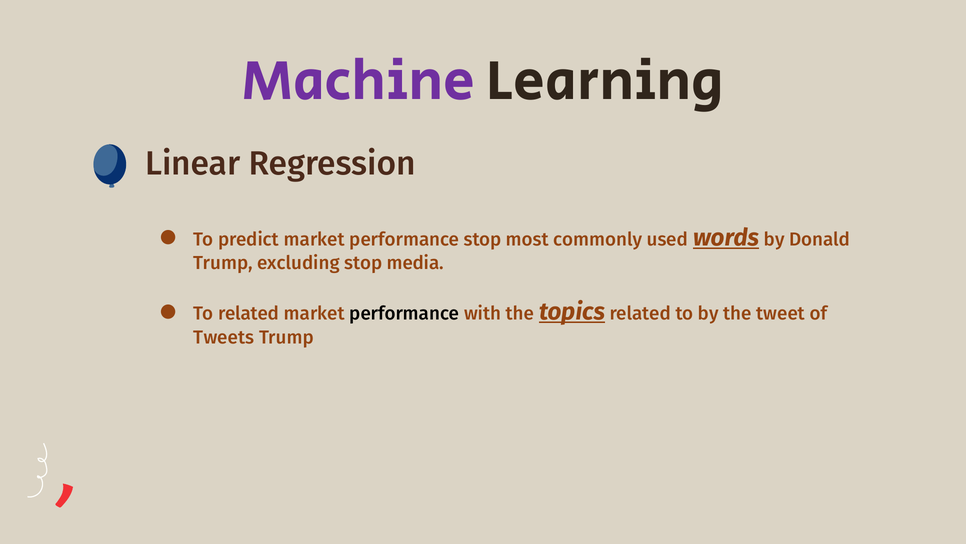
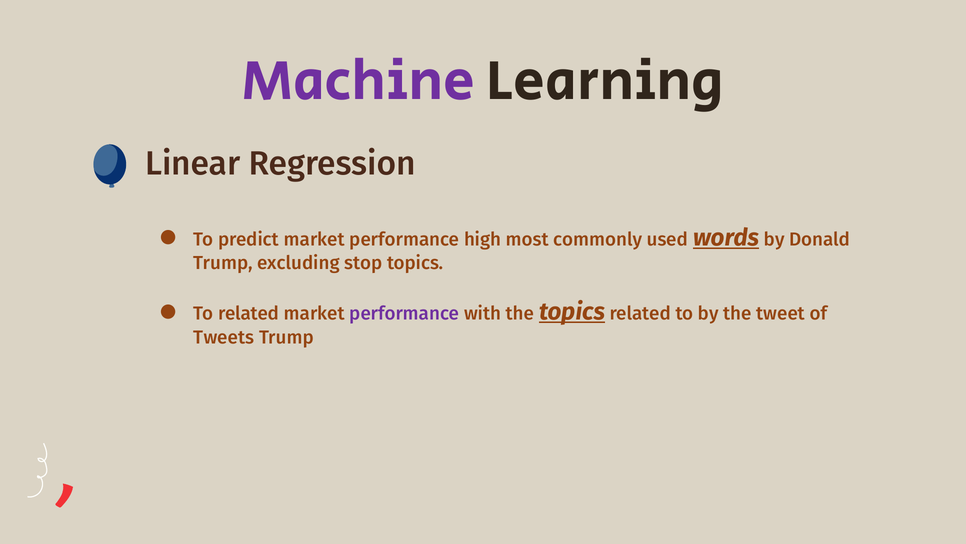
performance stop: stop -> high (483, 239)
stop media: media -> topics (415, 263)
performance colour: black -> purple (404, 313)
